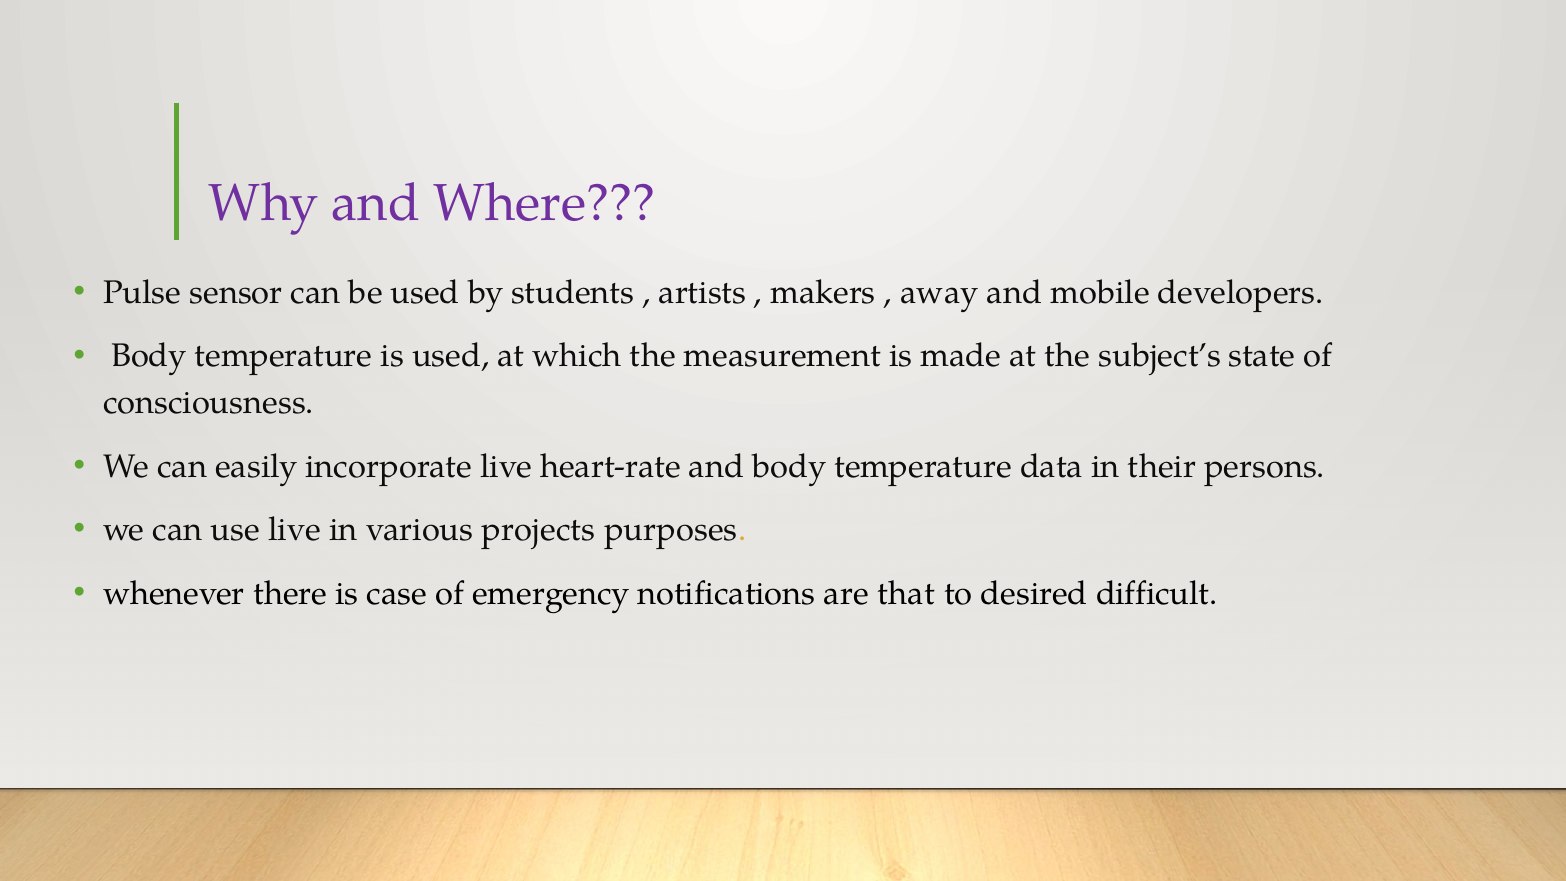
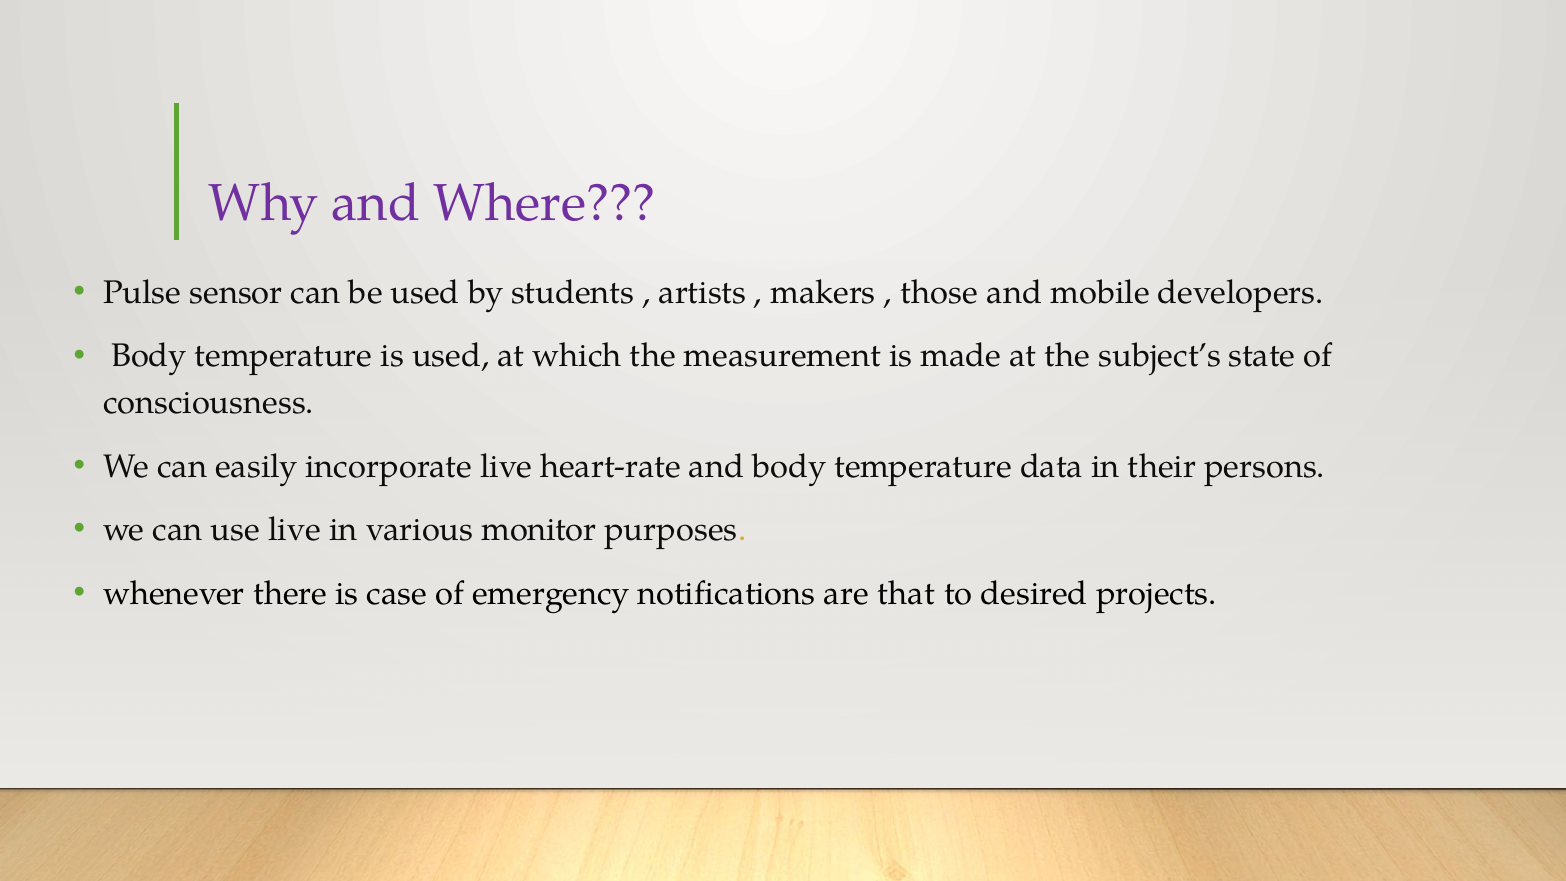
away: away -> those (939, 293)
projects: projects -> monitor (539, 530)
difficult: difficult -> projects (1157, 593)
